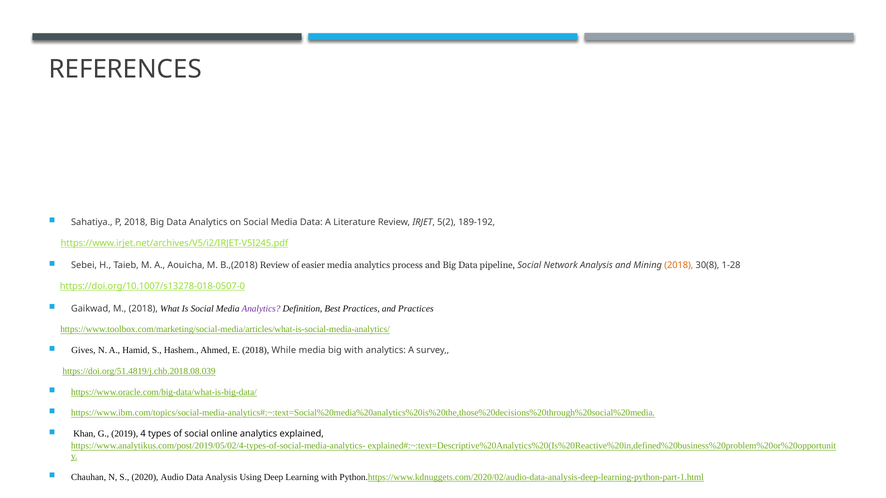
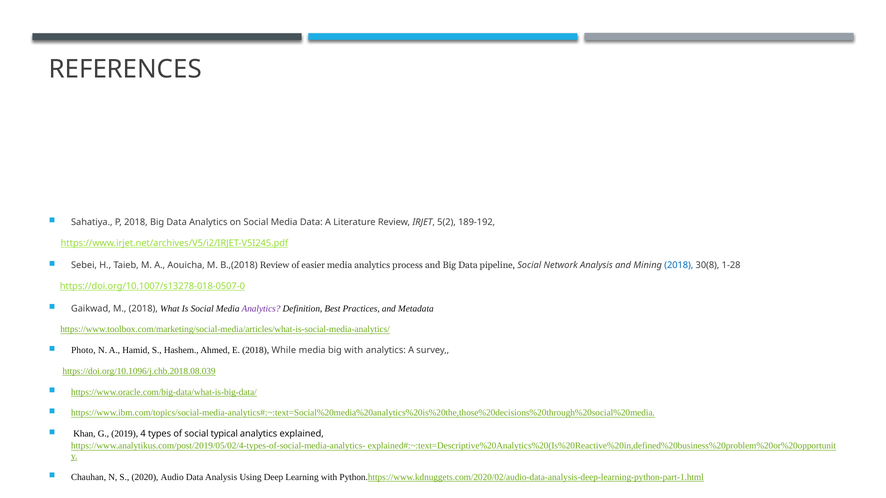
2018 colour: orange -> blue (679, 266)
and Practices: Practices -> Metadata (416, 309)
Gives: Gives -> Photo (83, 351)
https://doi.org/51.4819/j.chb.2018.08.039: https://doi.org/51.4819/j.chb.2018.08.039 -> https://doi.org/10.1096/j.chb.2018.08.039 (139, 371)
online: online -> typical (224, 434)
